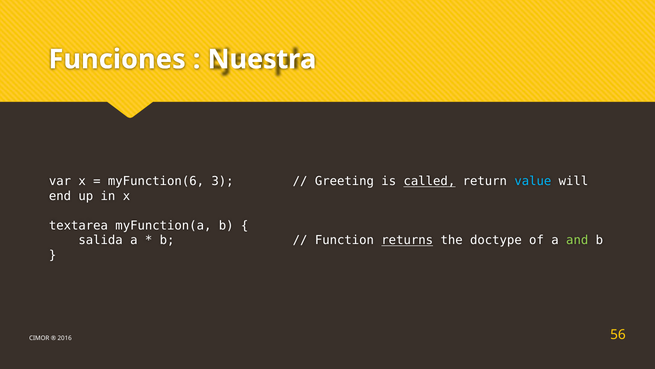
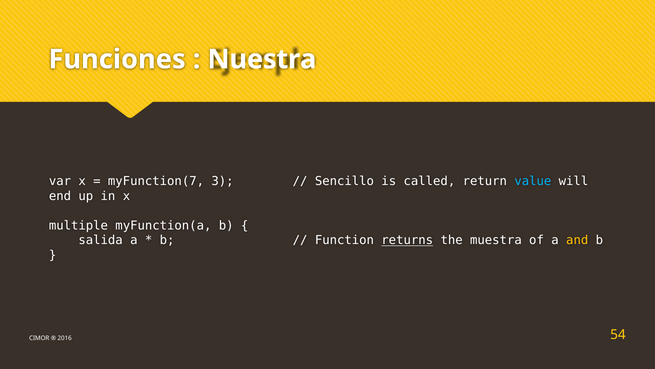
myFunction(6: myFunction(6 -> myFunction(7 (156, 181)
Greeting: Greeting -> Sencillo (344, 181)
called underline: present -> none (429, 181)
textarea: textarea -> multiple (78, 225)
doctype: doctype -> muestra (496, 240)
and colour: light green -> yellow (577, 240)
56: 56 -> 54 (618, 334)
